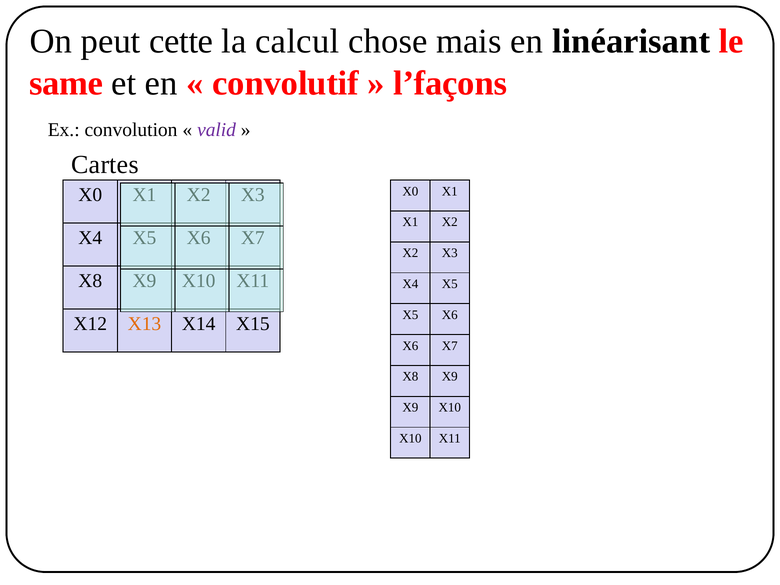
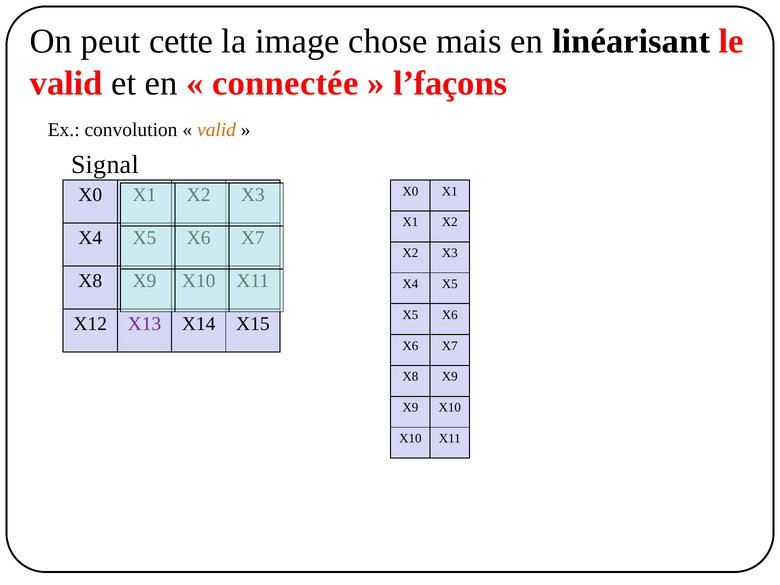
calcul: calcul -> image (297, 42)
same: same -> valid (66, 83)
convolutif: convolutif -> connectée (285, 83)
valid colour: purple -> orange (217, 130)
Cartes: Cartes -> Signal (105, 165)
X13 colour: orange -> purple (144, 324)
